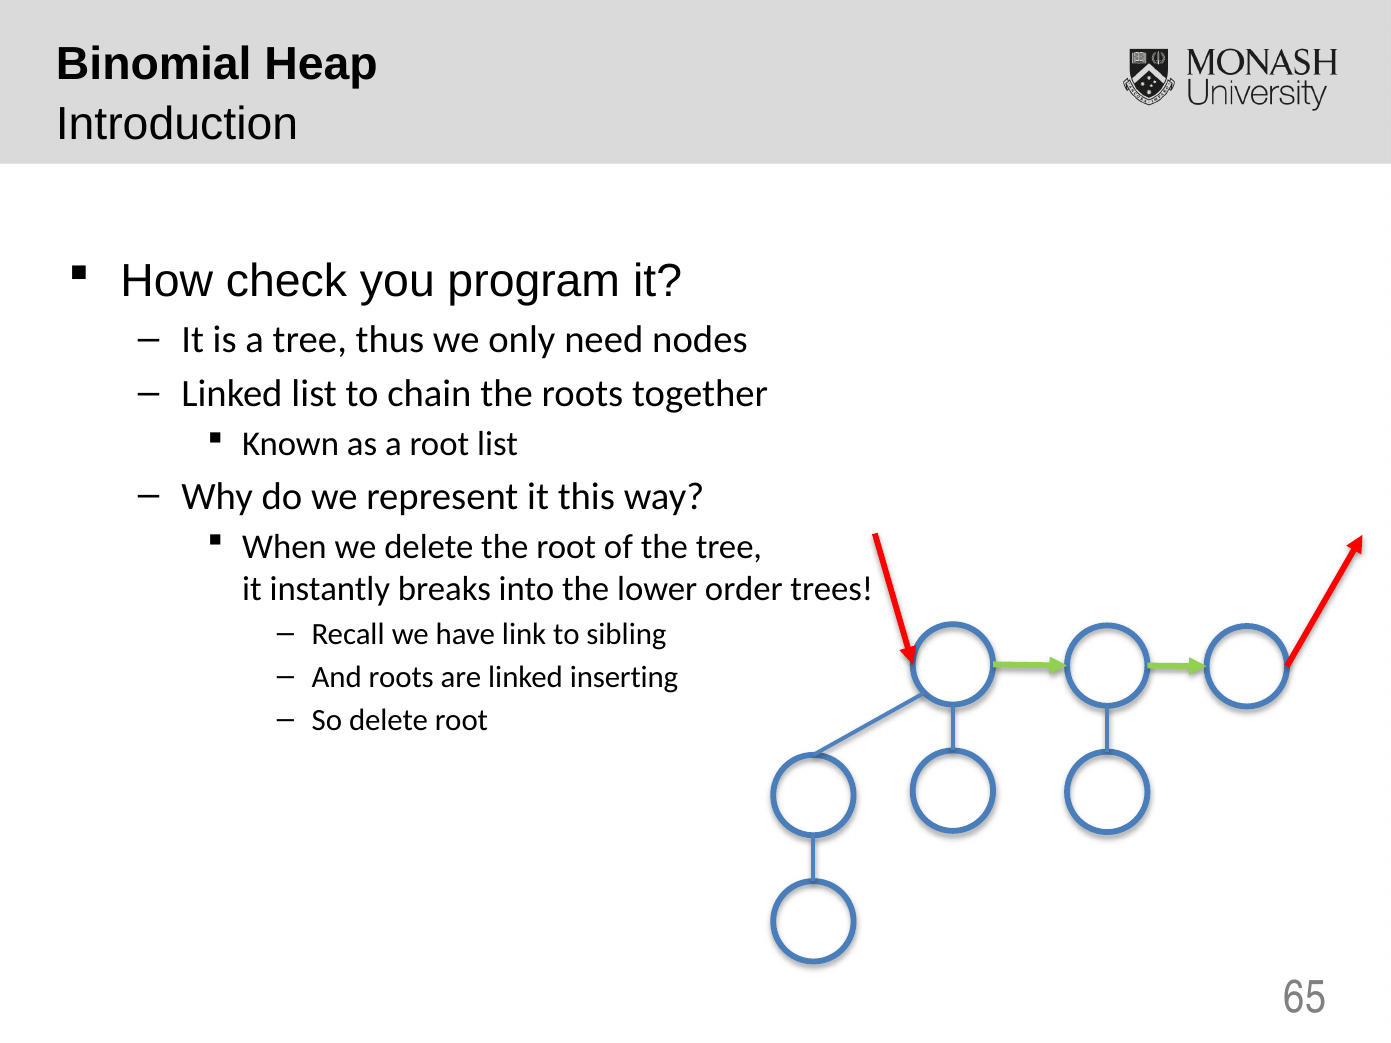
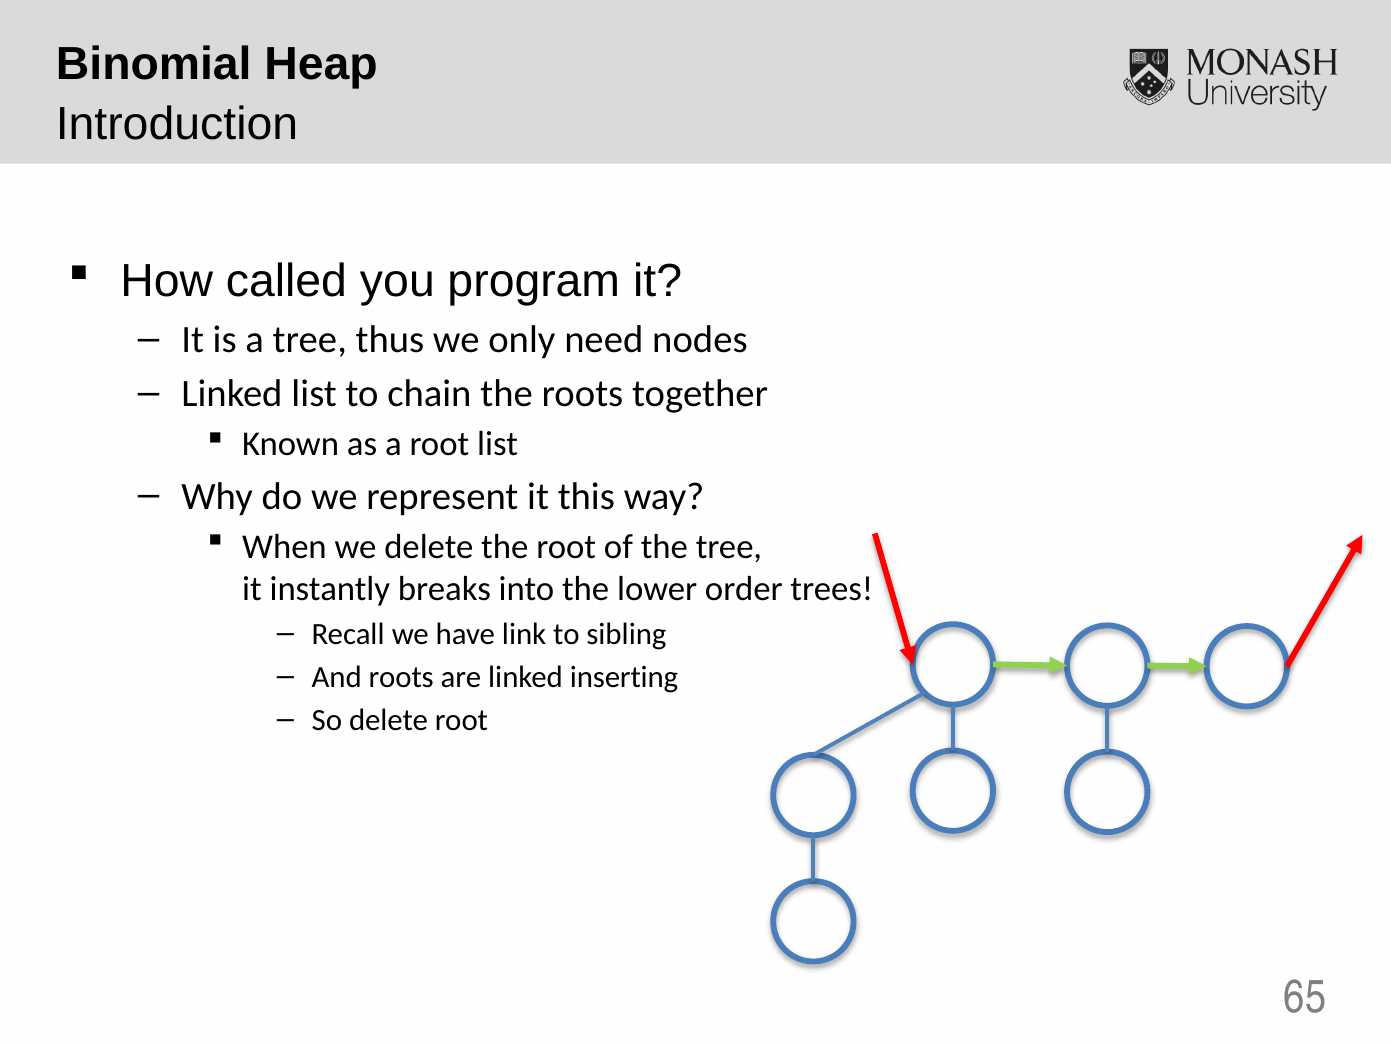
check: check -> called (286, 281)
